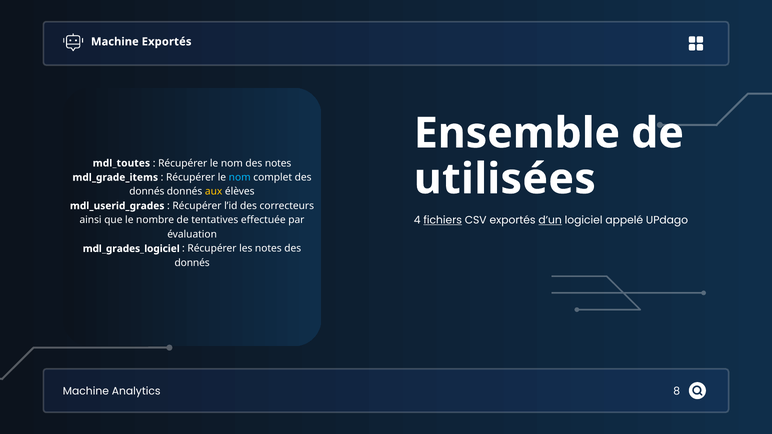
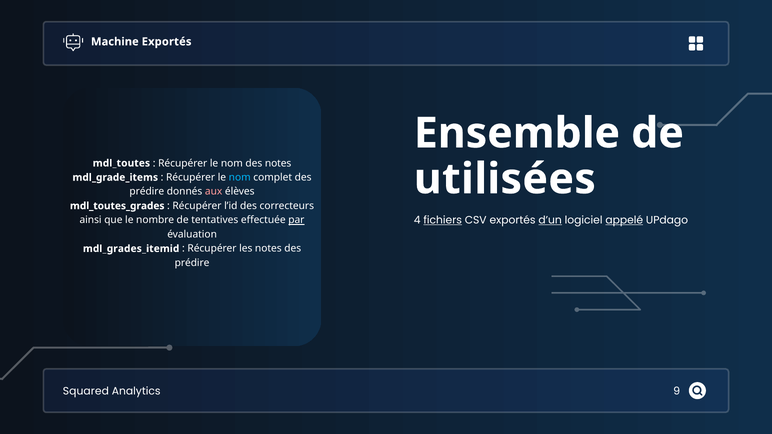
donnés: donnés -> prédire (147, 192)
aux colour: yellow -> pink (214, 192)
mdl_userid_grades: mdl_userid_grades -> mdl_toutes_grades (117, 206)
par underline: none -> present (296, 220)
appelé underline: none -> present (624, 220)
mdl_grades_logiciel: mdl_grades_logiciel -> mdl_grades_itemid (131, 249)
donnés: donnés -> prédire (192, 263)
Machine: Machine -> Squared (86, 391)
8: 8 -> 9 (677, 391)
